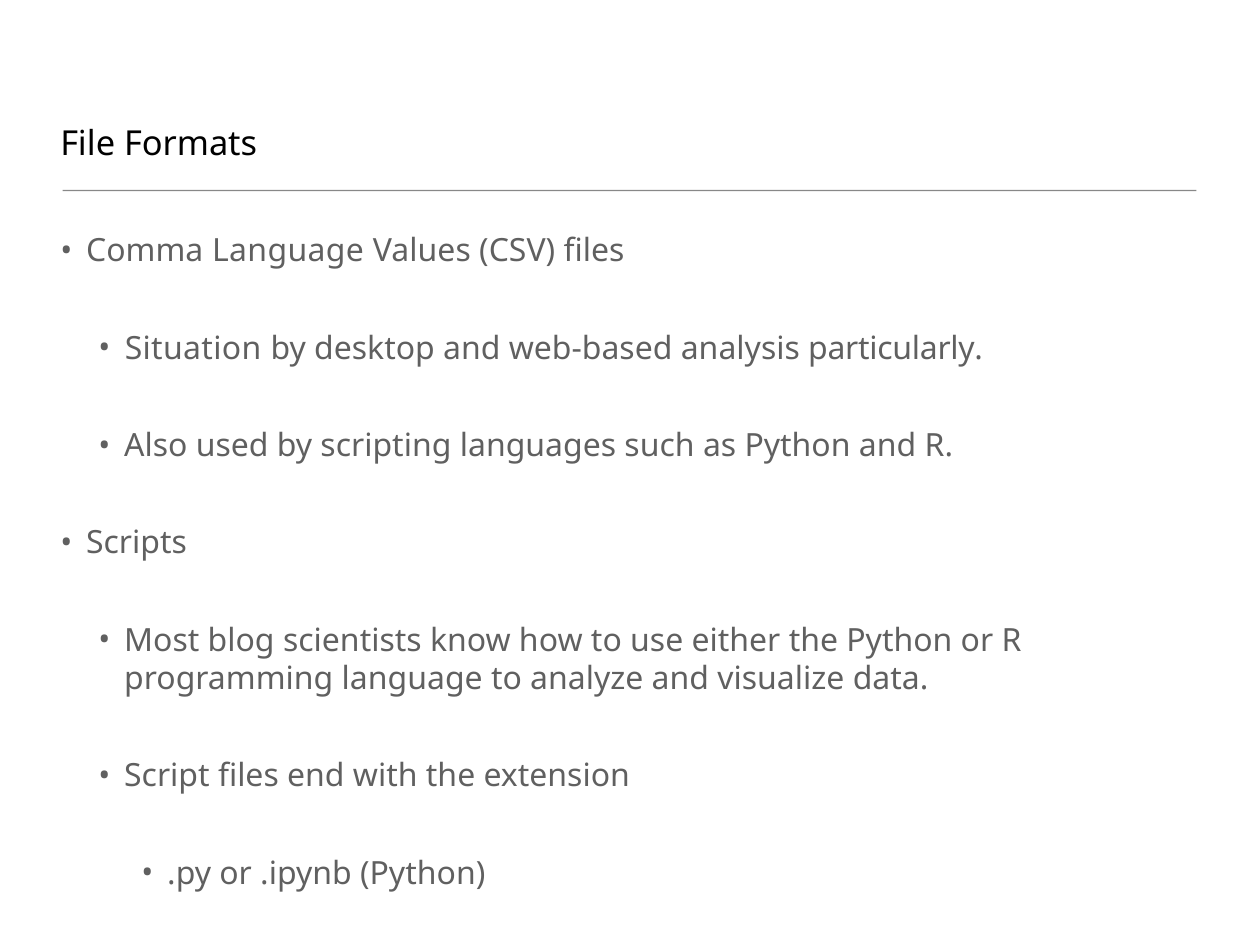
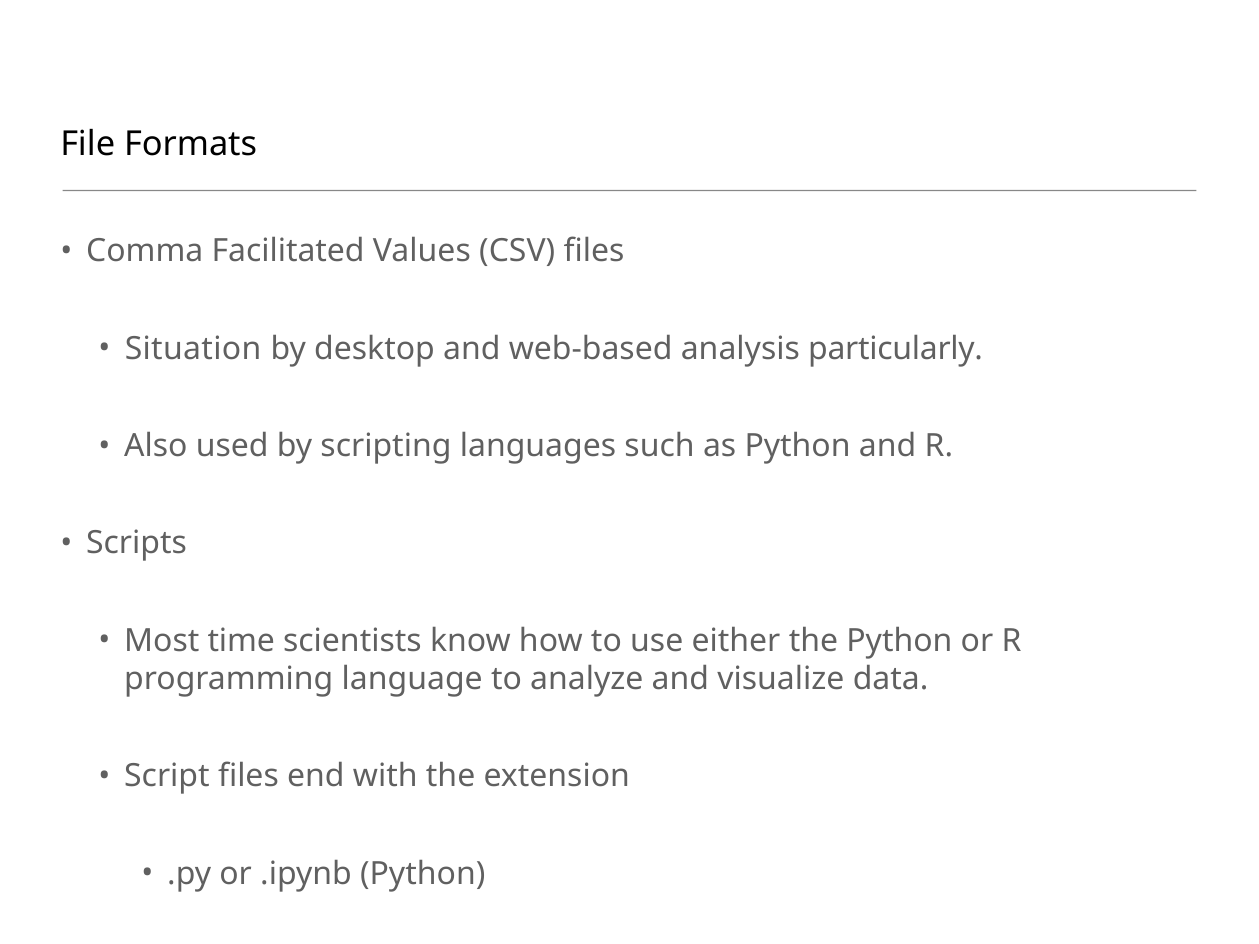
Comma Language: Language -> Facilitated (288, 251)
blog: blog -> time (241, 641)
